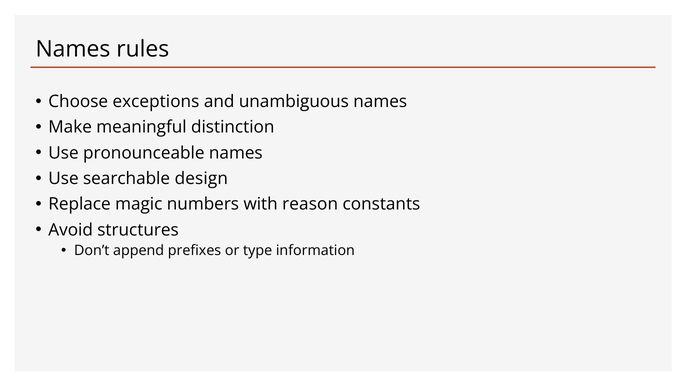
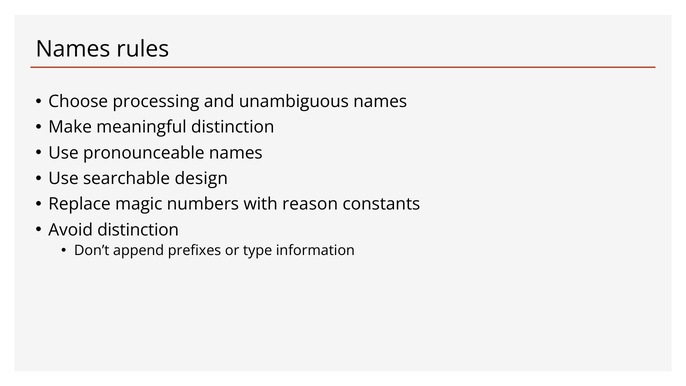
exceptions: exceptions -> processing (156, 102)
Avoid structures: structures -> distinction (138, 230)
